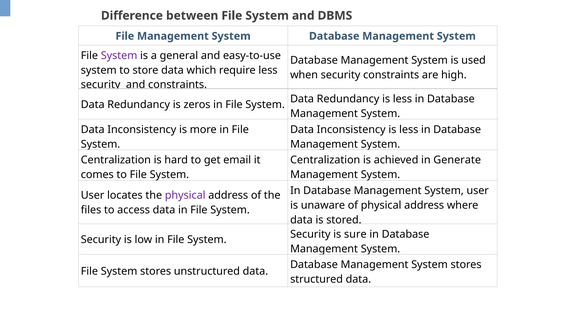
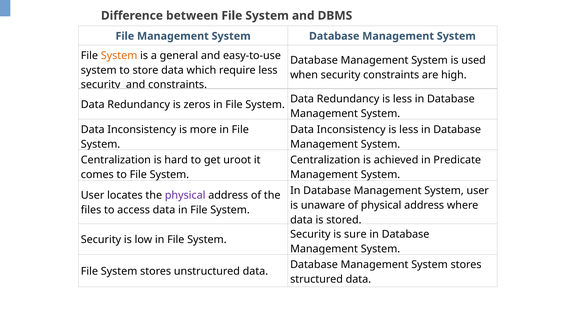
System colour: purple -> orange (119, 55)
email: email -> uroot (237, 160)
Generate: Generate -> Predicate (457, 160)
